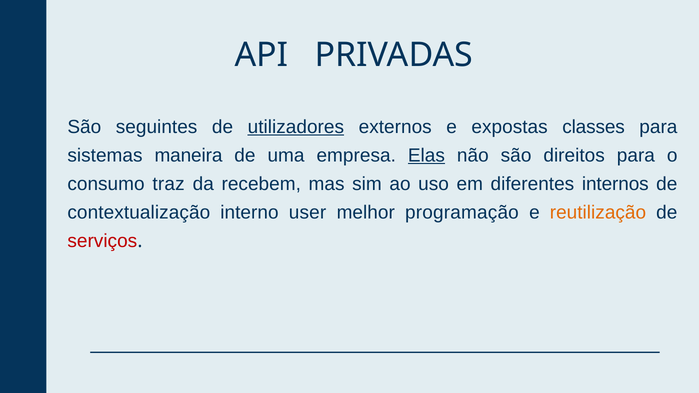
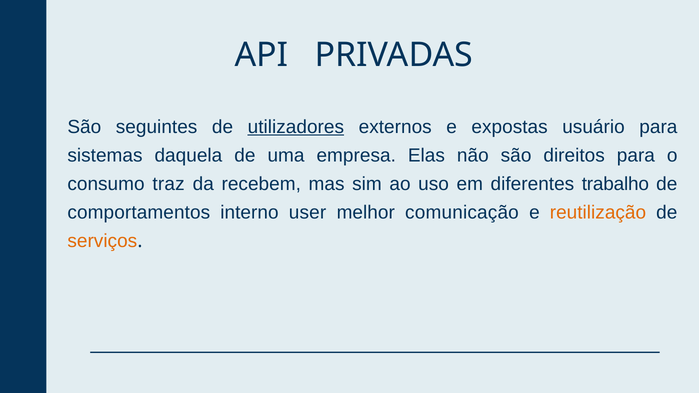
classes: classes -> usuário (593, 127)
maneira: maneira -> daquela (188, 155)
Elas underline: present -> none (426, 155)
internos: internos -> trabalho (615, 184)
contextualização: contextualização -> comportamentos (139, 213)
programação: programação -> comunicação (462, 213)
serviços colour: red -> orange (102, 241)
